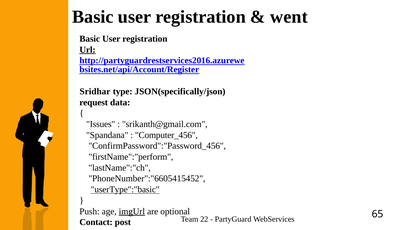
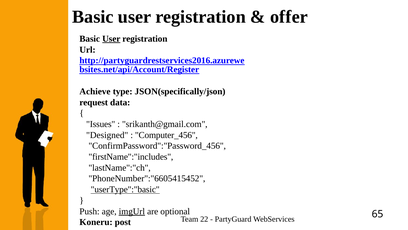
went: went -> offer (289, 17)
User underline: none -> present (111, 39)
Url underline: present -> none (88, 50)
Sridhar: Sridhar -> Achieve (95, 91)
Spandana: Spandana -> Designed (107, 135)
firstName":"perform: firstName":"perform -> firstName":"includes (131, 157)
Contact: Contact -> Koneru (96, 222)
